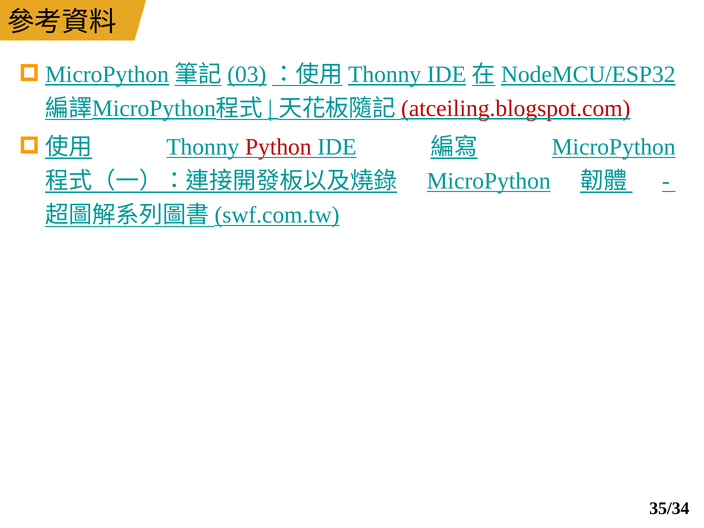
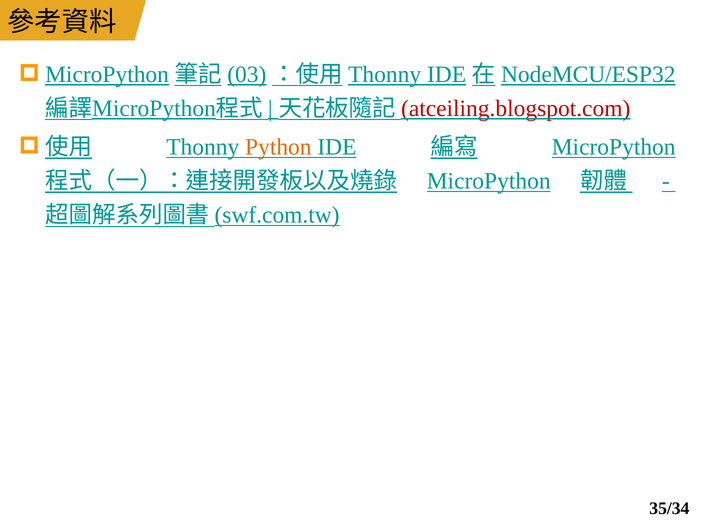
Python colour: red -> orange (278, 147)
